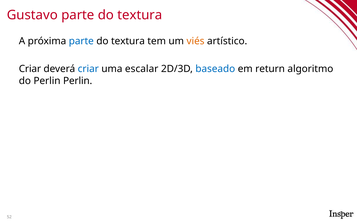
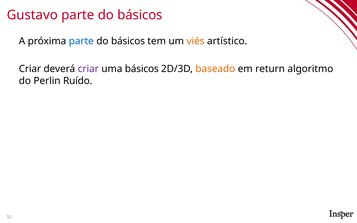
textura: textura -> básicos (140, 15)
textura: textura -> básicos (128, 41)
criar colour: blue -> purple (88, 69)
uma escalar: escalar -> básicos (142, 69)
baseado colour: blue -> orange (215, 69)
Perlin Perlin: Perlin -> Ruído (78, 81)
